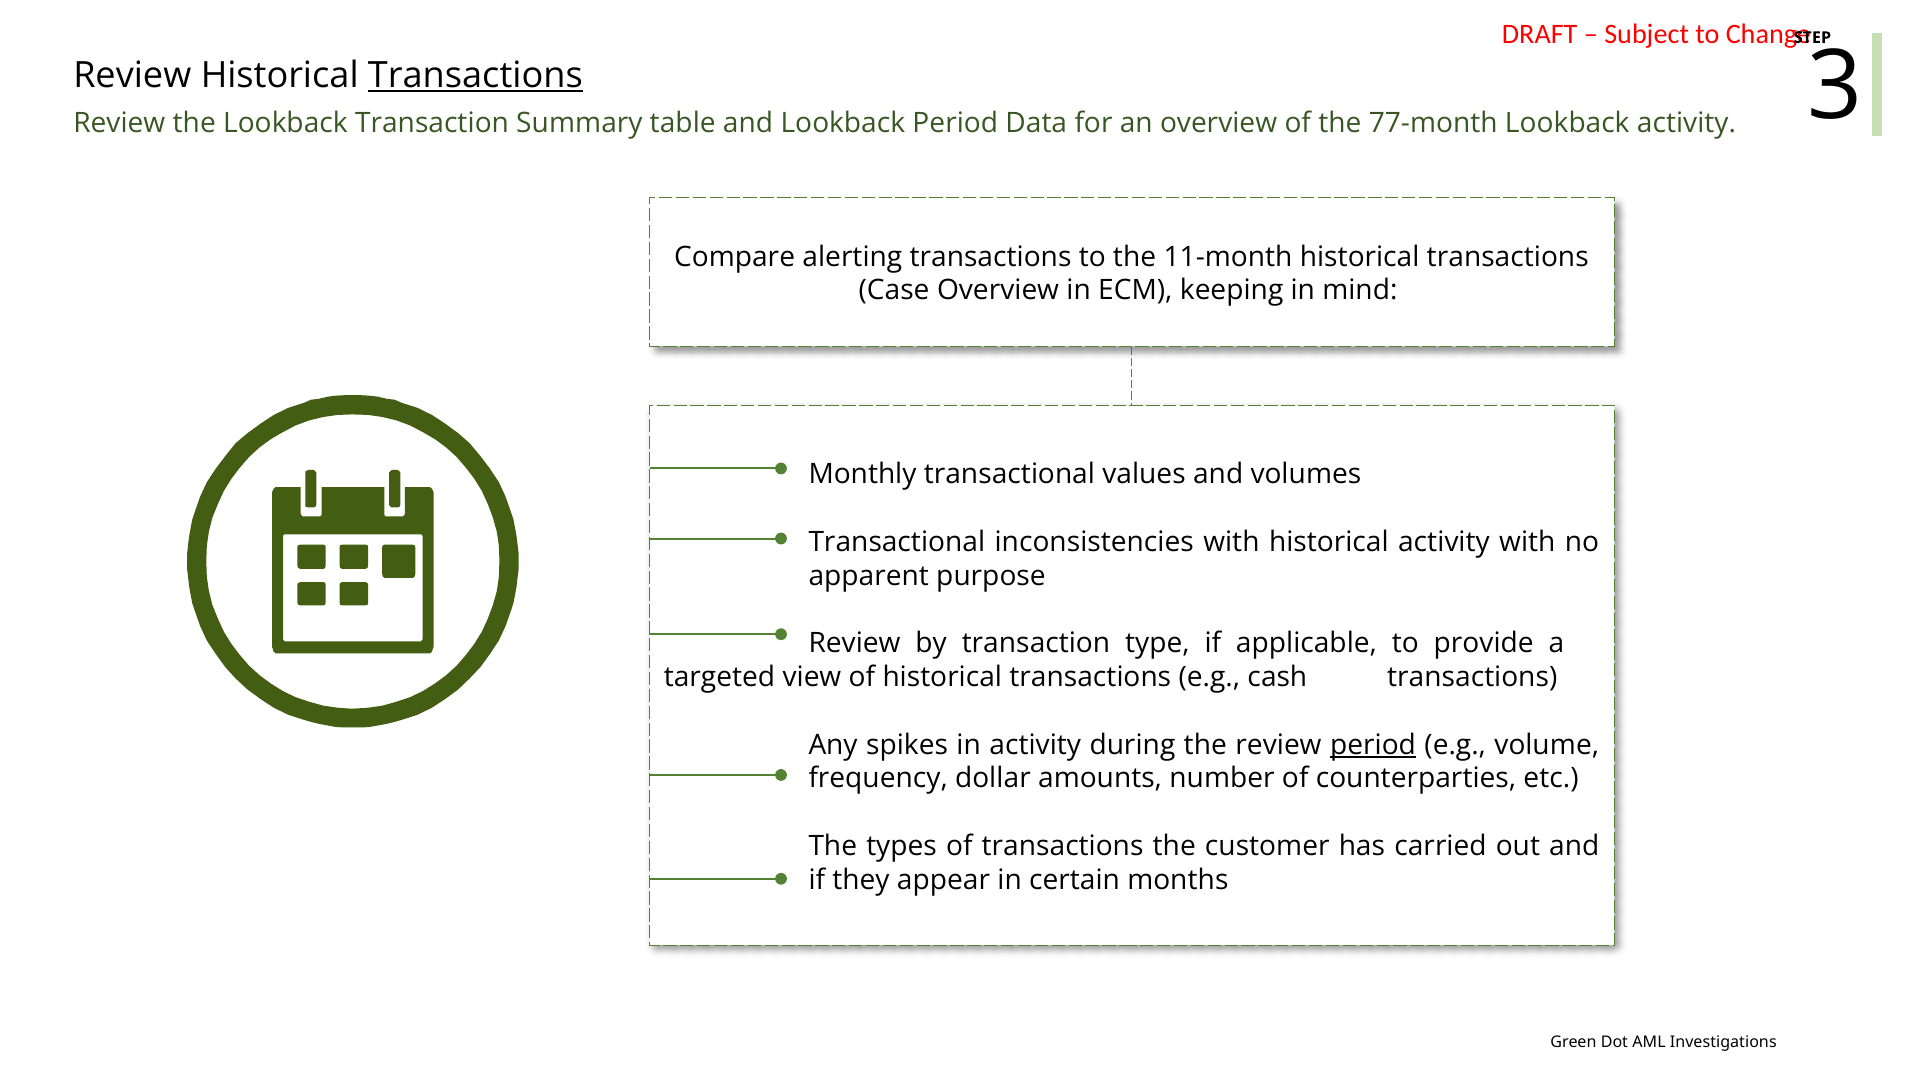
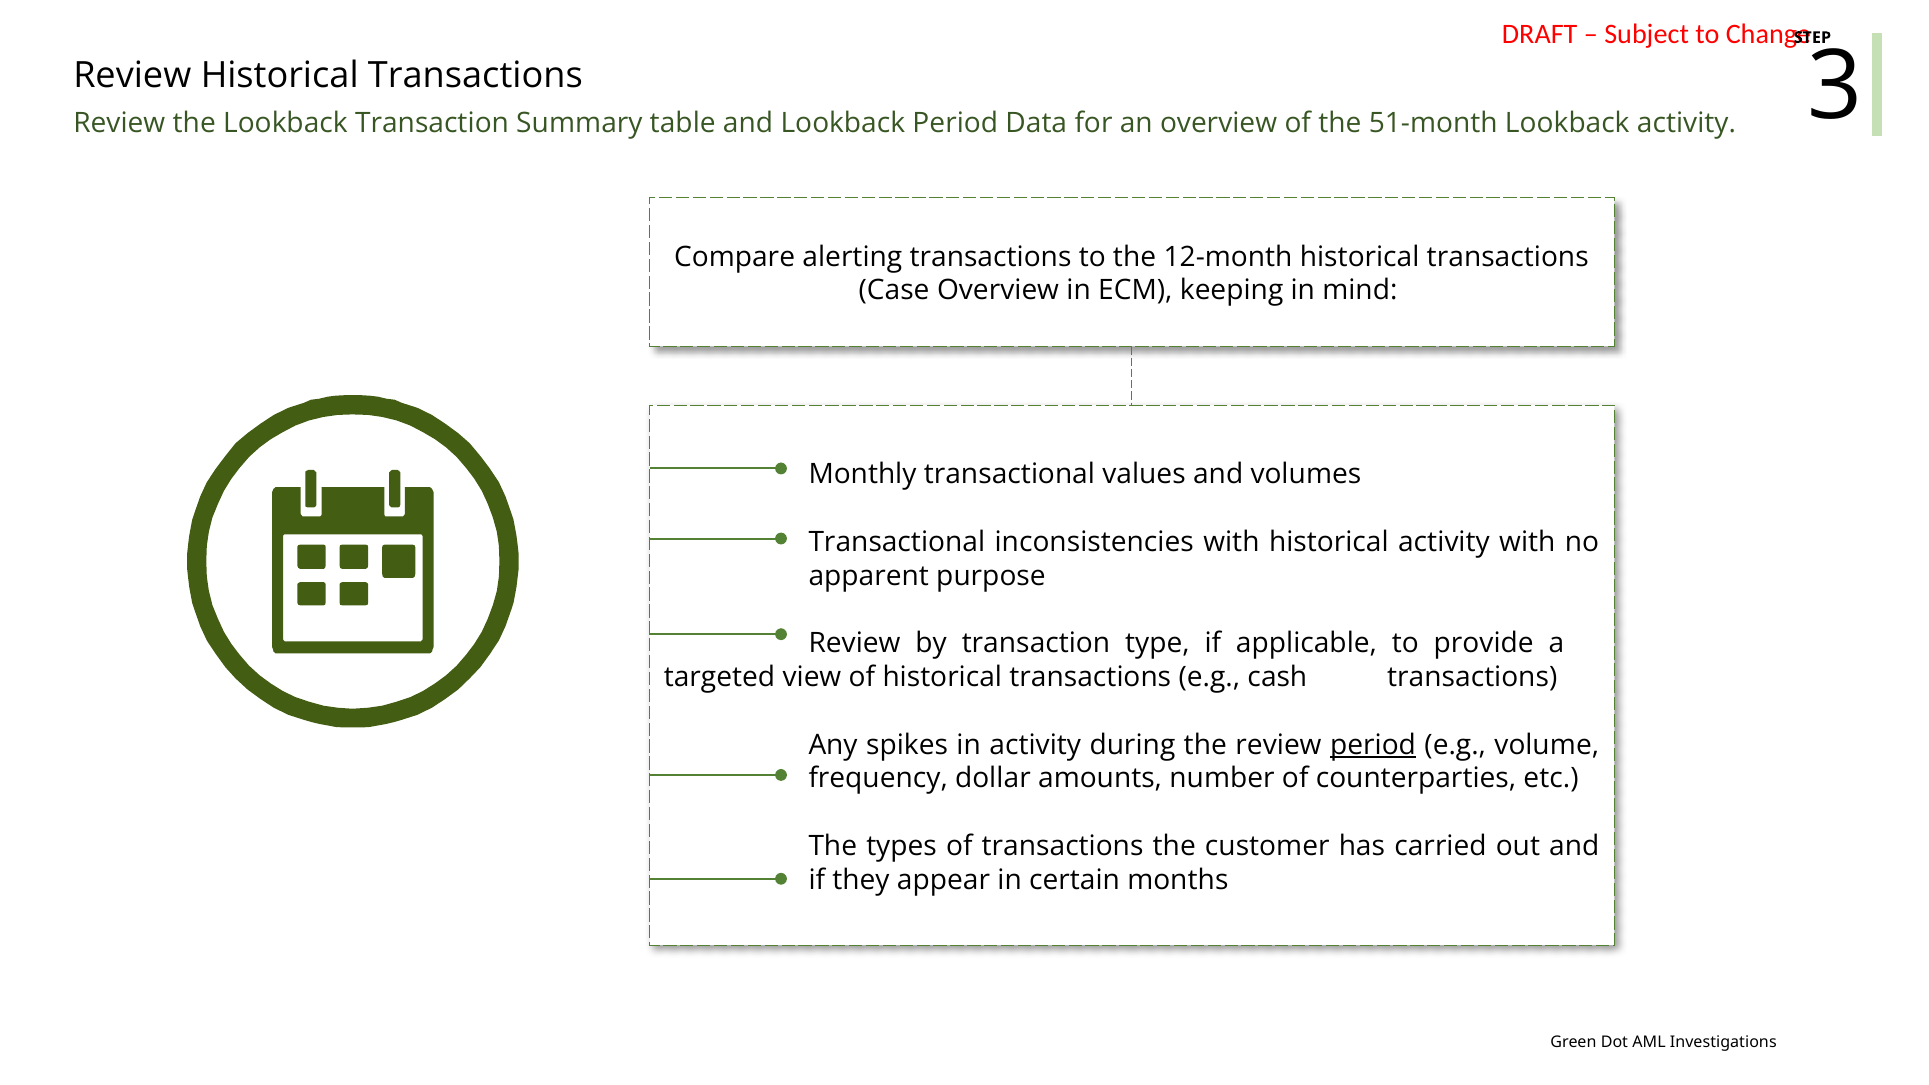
Transactions underline: present -> none (475, 76)
77-month: 77-month -> 51-month (1433, 123)
11-month: 11-month -> 12-month (1228, 257)
